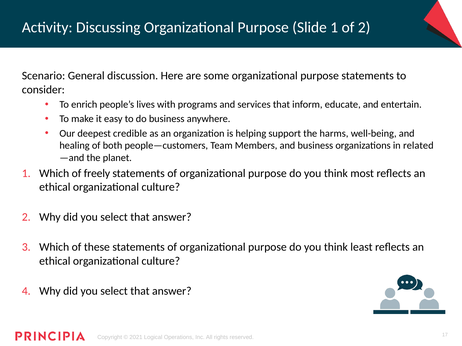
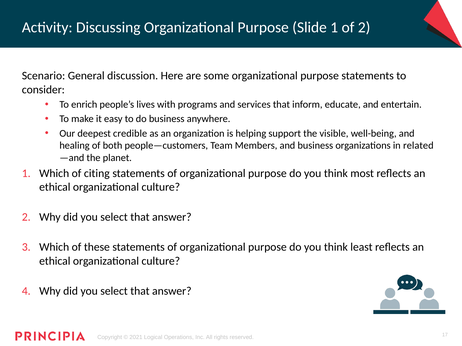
harms: harms -> visible (334, 133)
freely: freely -> citing (97, 174)
